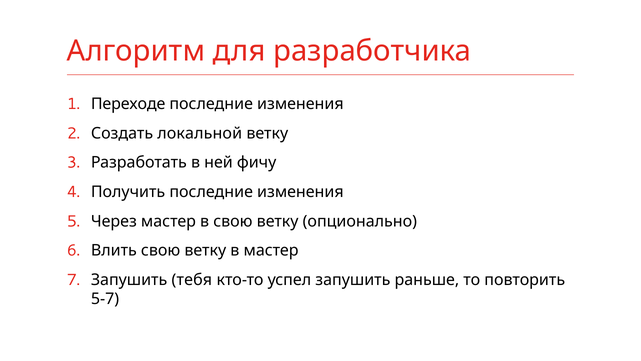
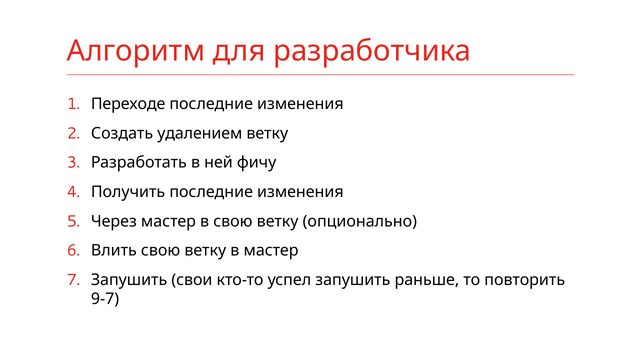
локальной: локальной -> удалением (200, 133)
тебя: тебя -> свои (192, 279)
5-7: 5-7 -> 9-7 (105, 299)
